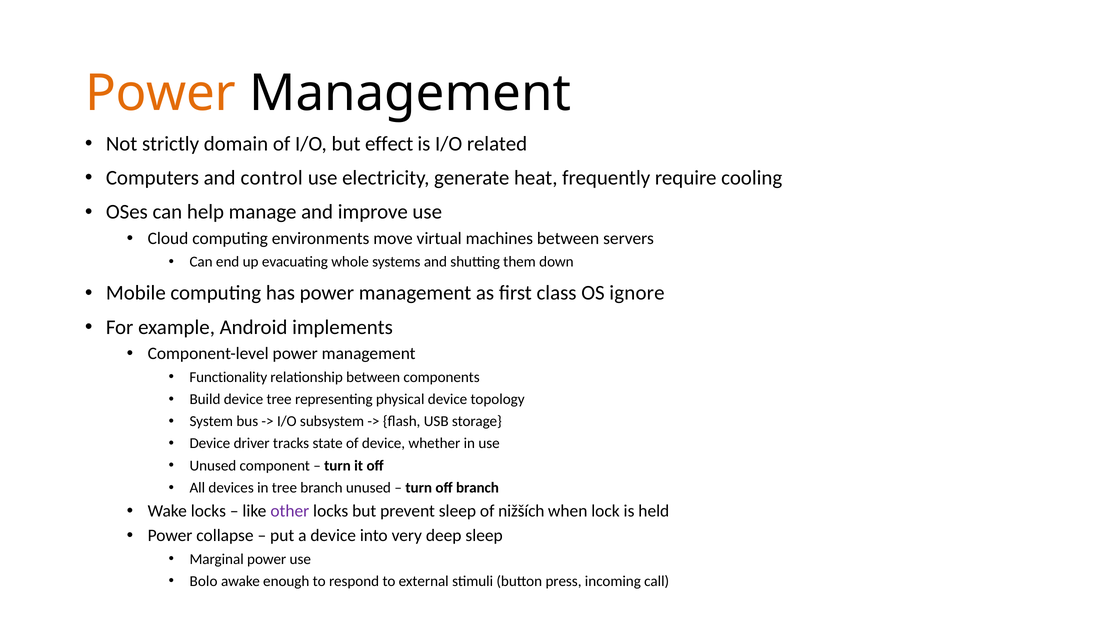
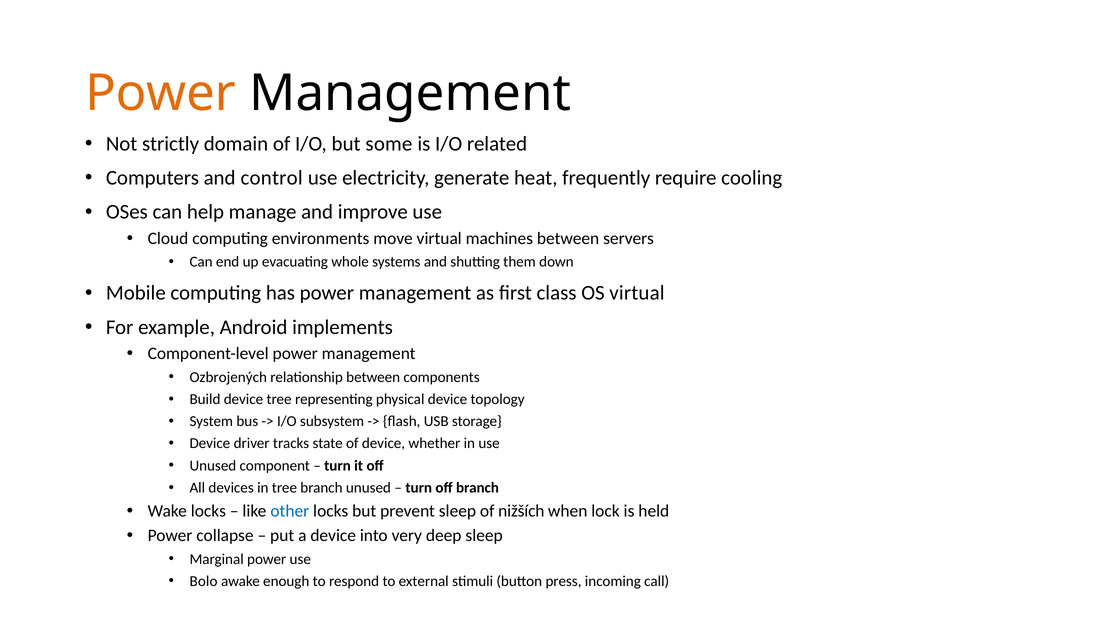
effect: effect -> some (389, 144)
OS ignore: ignore -> virtual (637, 293)
Functionality: Functionality -> Ozbrojených (228, 377)
other colour: purple -> blue (290, 511)
